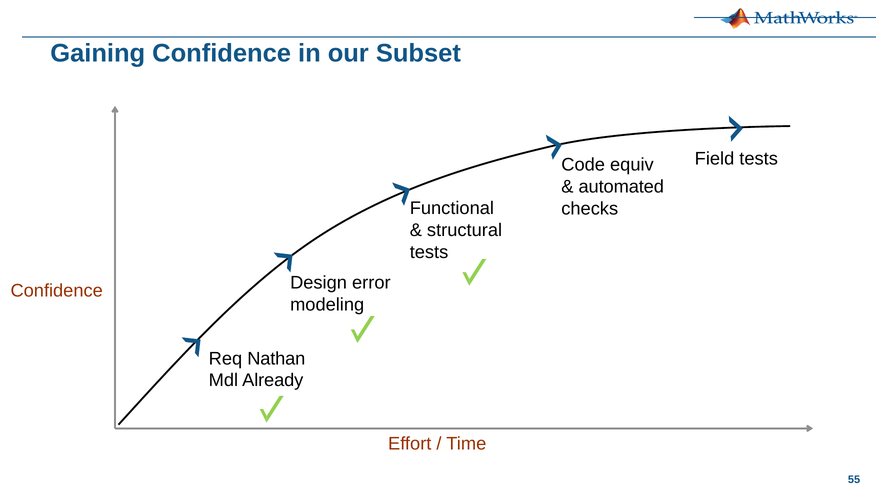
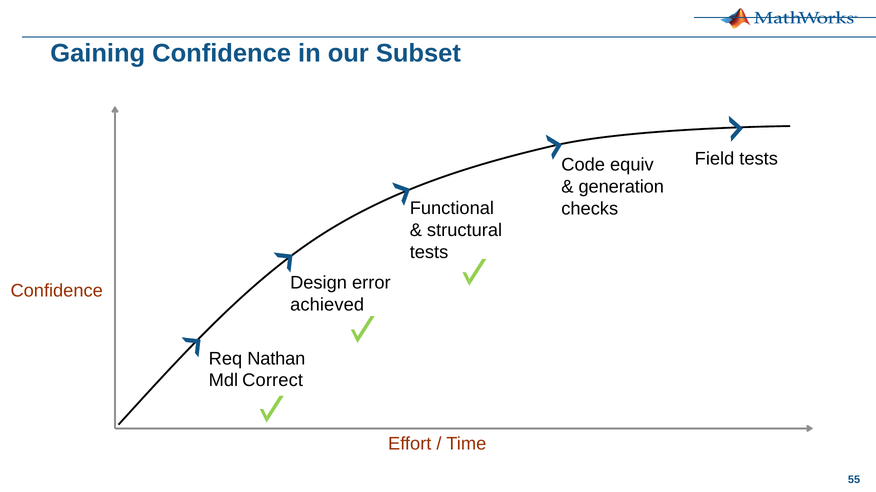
automated: automated -> generation (621, 187)
modeling: modeling -> achieved (327, 305)
Already: Already -> Correct (273, 381)
